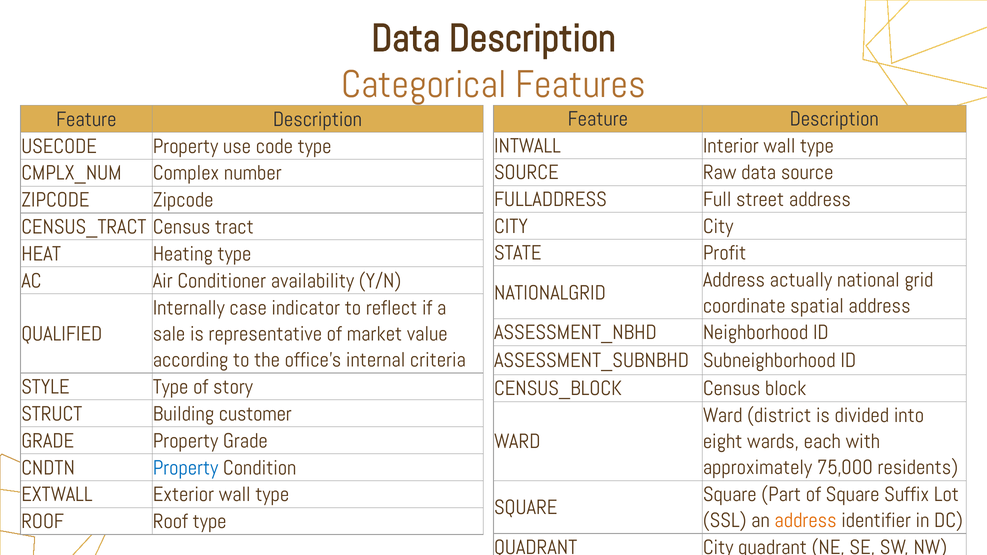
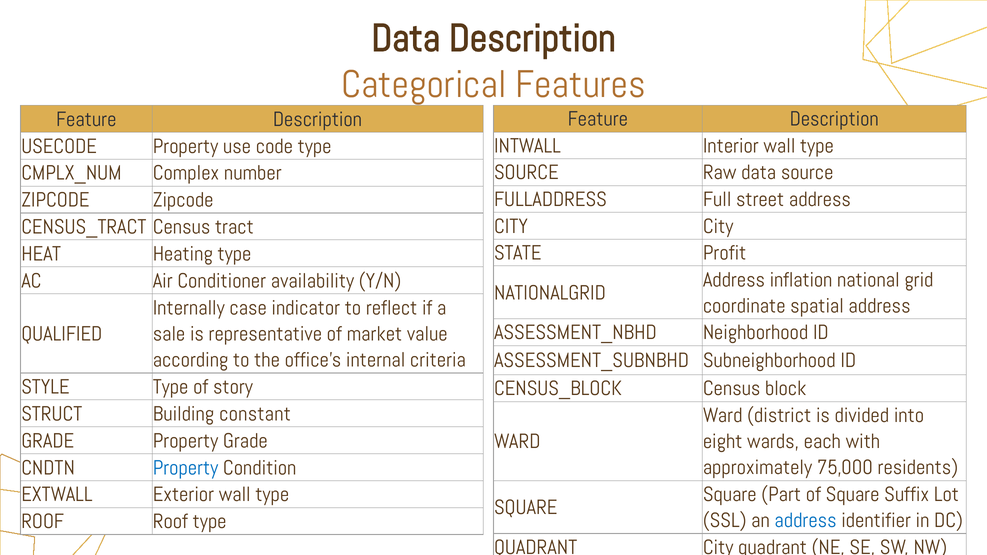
actually: actually -> inflation (801, 280)
customer: customer -> constant (255, 414)
address colour: orange -> blue (806, 521)
